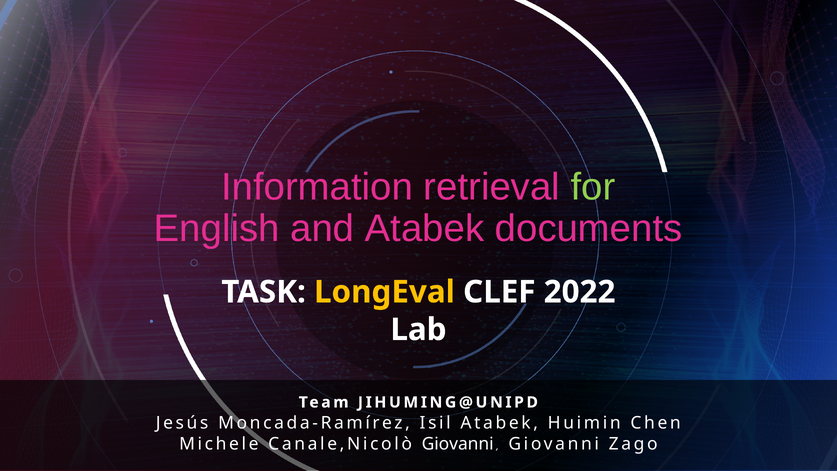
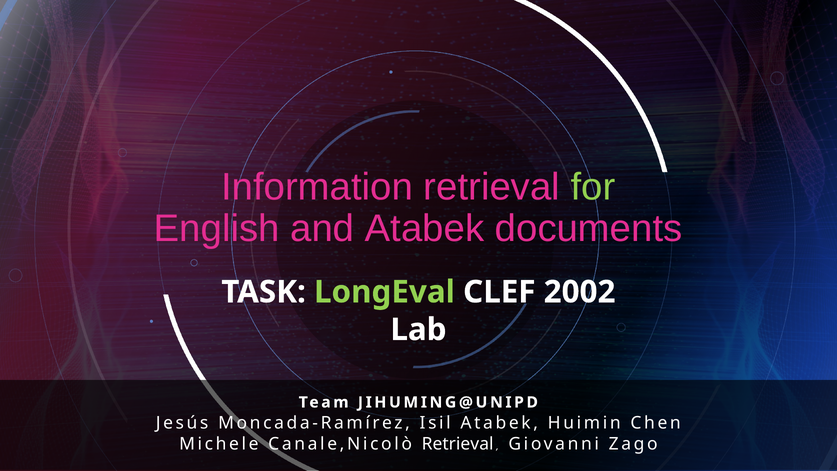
LongEval colour: yellow -> light green (384, 292)
2022: 2022 -> 2002 (580, 292)
Canale,Nicolò Giovanni: Giovanni -> Retrieval (458, 444)
